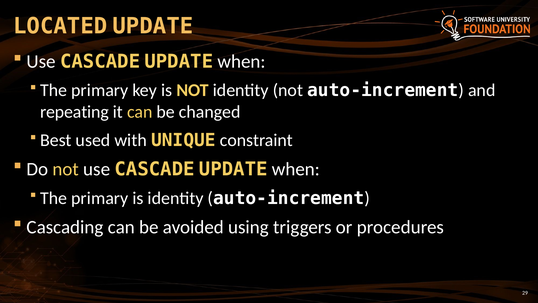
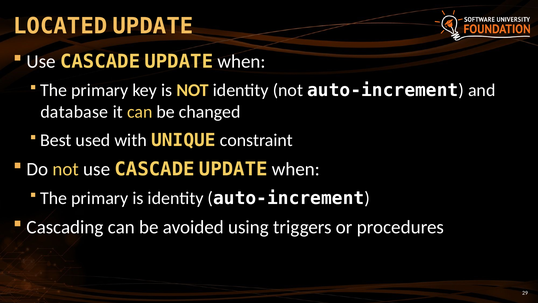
repeating: repeating -> database (74, 112)
